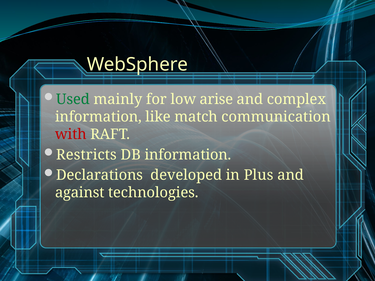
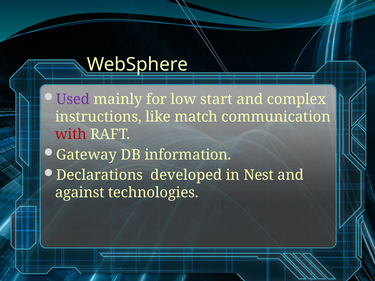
Used colour: green -> purple (73, 99)
arise: arise -> start (216, 99)
information: information -> instructions (98, 117)
Restricts: Restricts -> Gateway (87, 155)
Plus: Plus -> Nest (259, 175)
